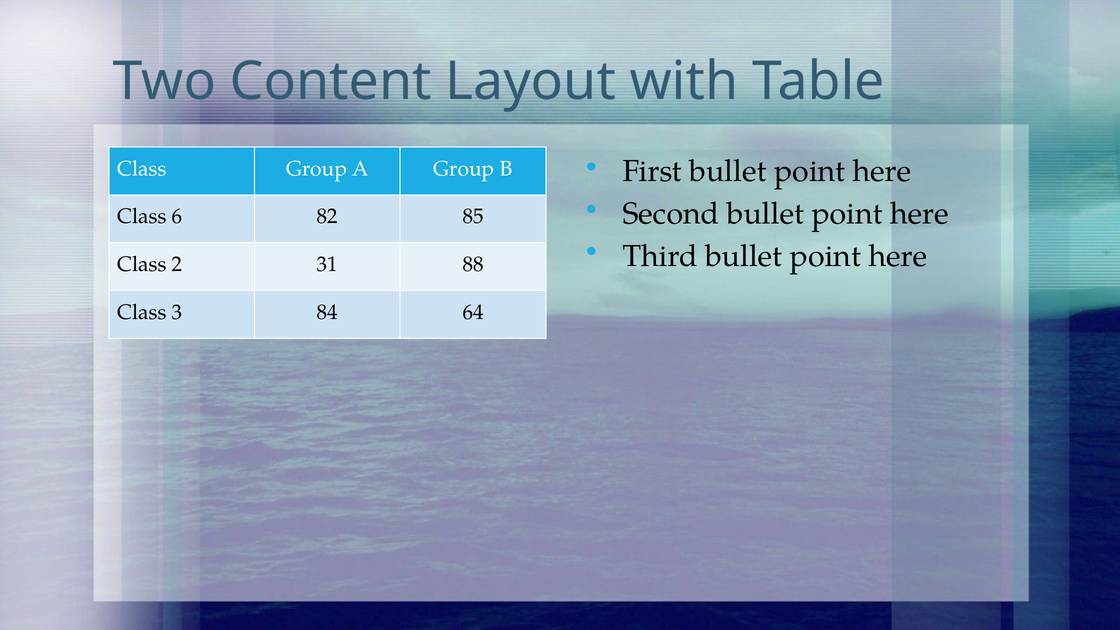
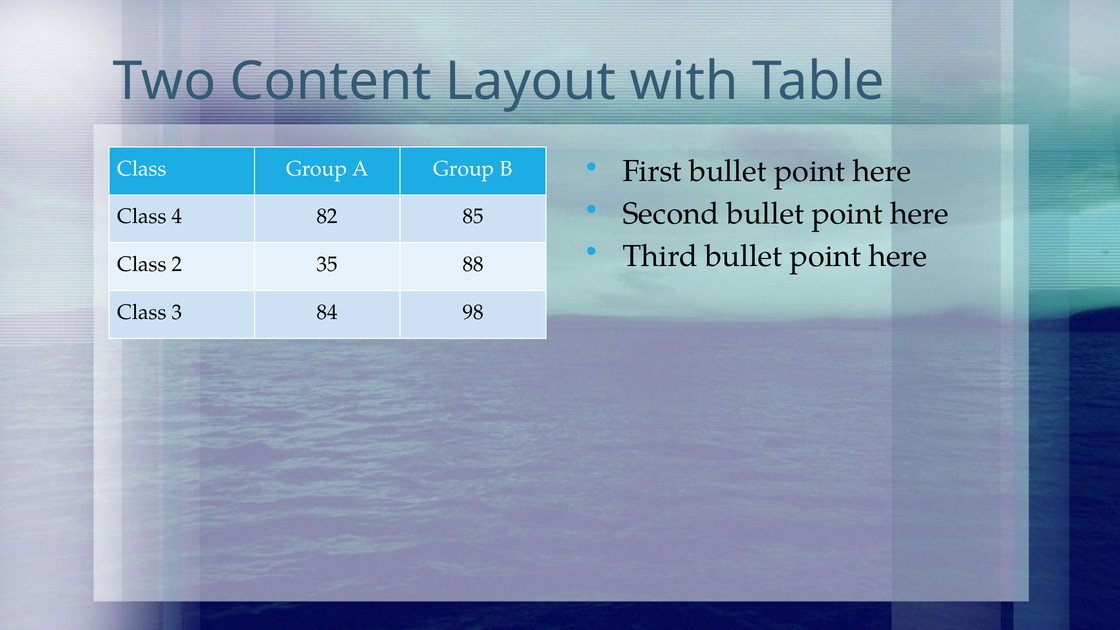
6: 6 -> 4 (177, 216)
31: 31 -> 35 (327, 264)
64: 64 -> 98 (473, 312)
